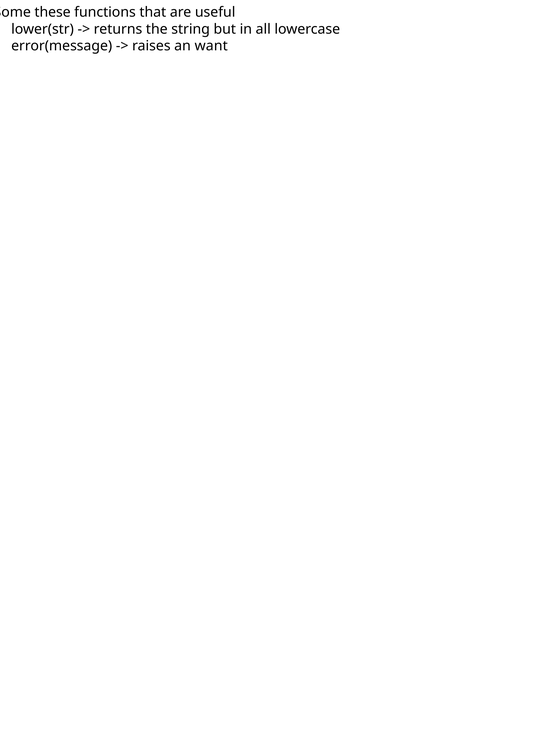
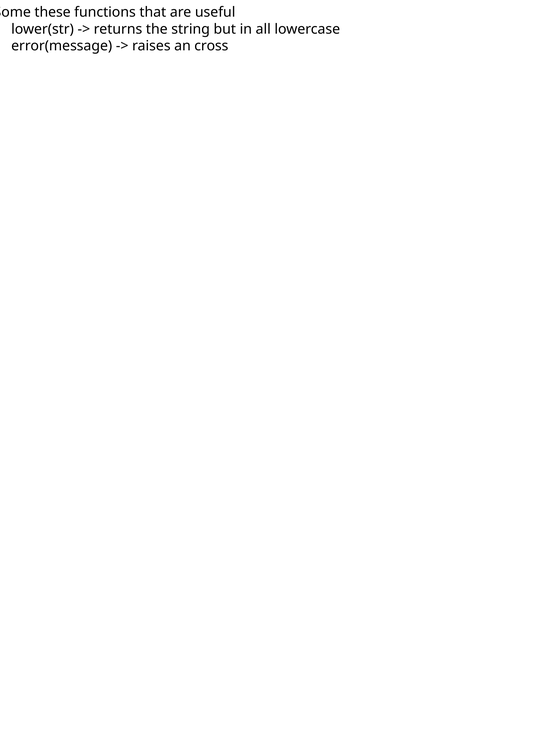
want: want -> cross (211, 46)
